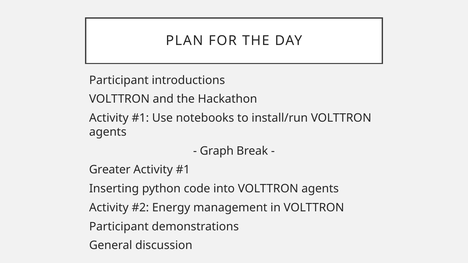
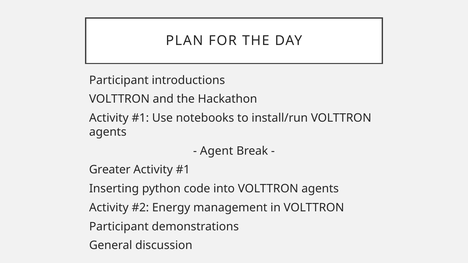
Graph: Graph -> Agent (217, 151)
